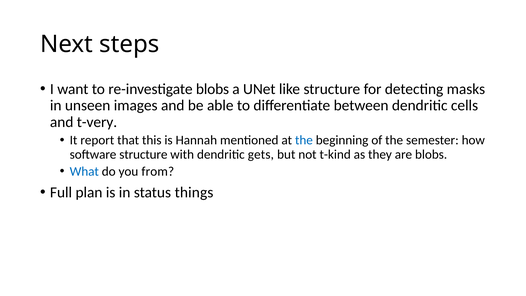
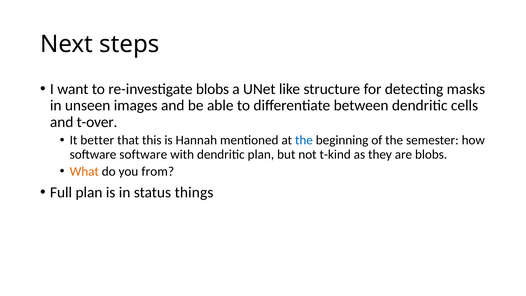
t-very: t-very -> t-over (97, 122)
report: report -> better (97, 140)
software structure: structure -> software (143, 154)
dendritic gets: gets -> plan (261, 154)
What colour: blue -> orange (84, 171)
